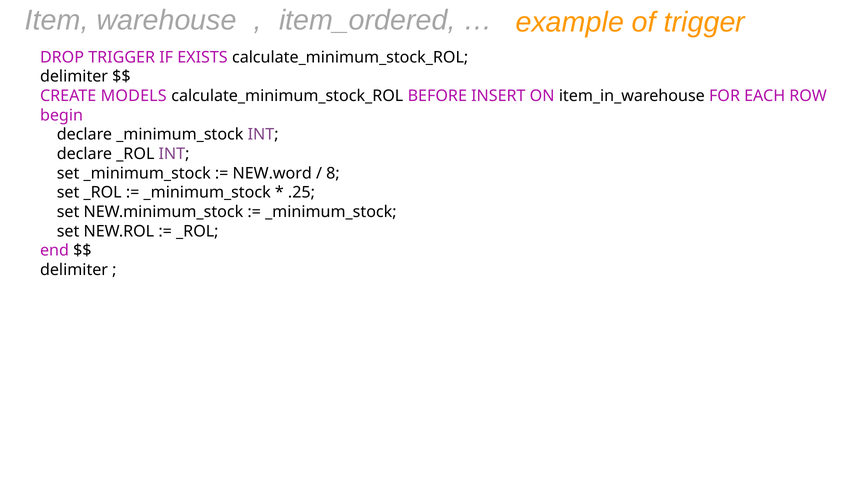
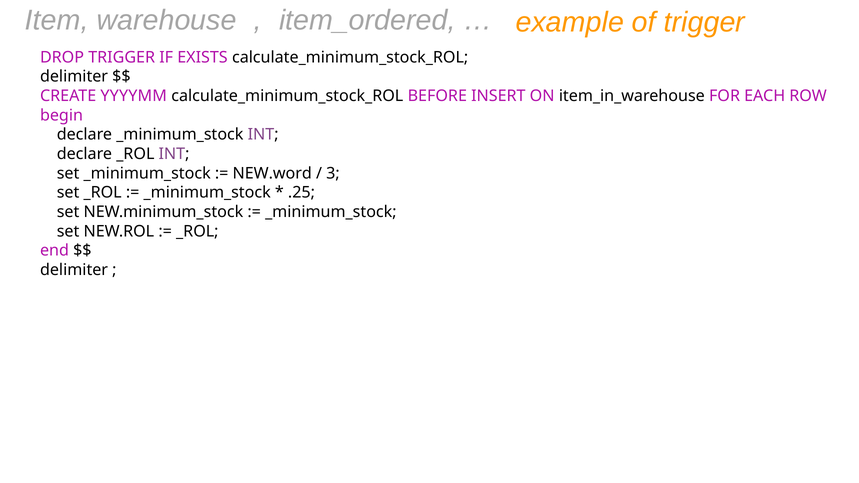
MODELS: MODELS -> YYYYMM (134, 96)
8: 8 -> 3 (333, 173)
